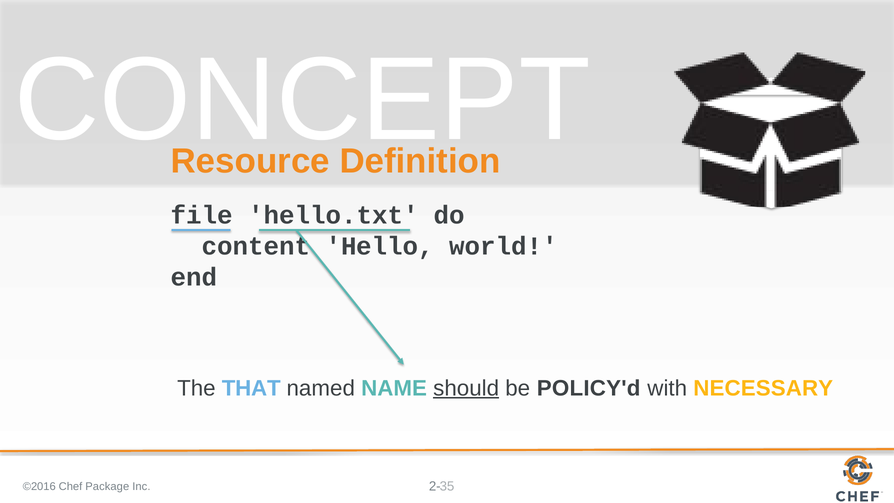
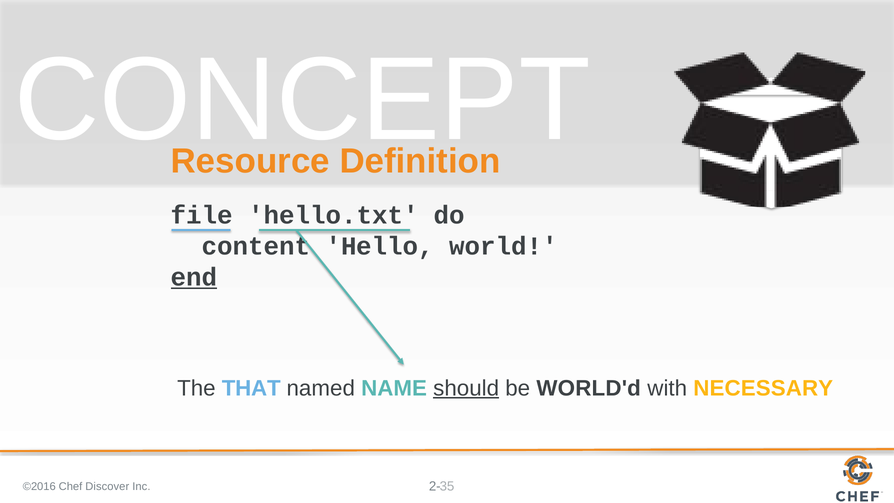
end underline: none -> present (194, 277)
POLICY'd: POLICY'd -> WORLD'd (589, 388)
Package: Package -> Discover (107, 487)
